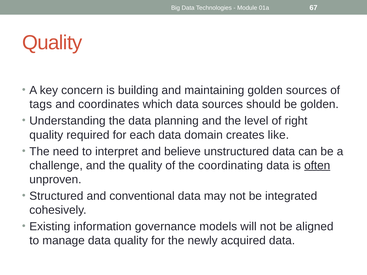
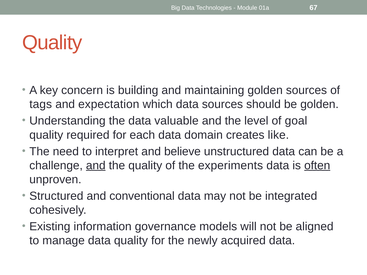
coordinates: coordinates -> expectation (109, 104)
planning: planning -> valuable (177, 121)
right: right -> goal (296, 121)
and underline: none -> present (96, 166)
coordinating: coordinating -> experiments (231, 166)
